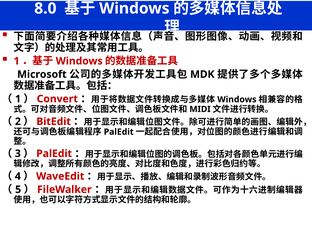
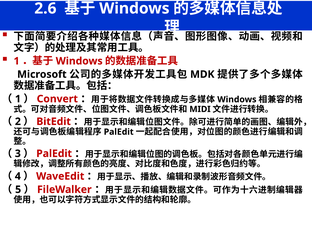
8.0: 8.0 -> 2.6 (45, 8)
